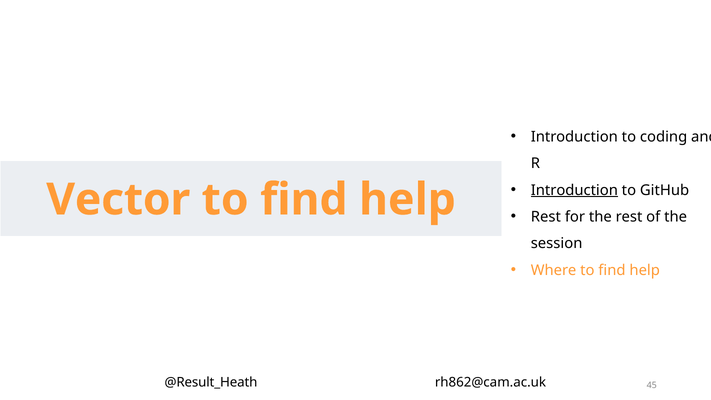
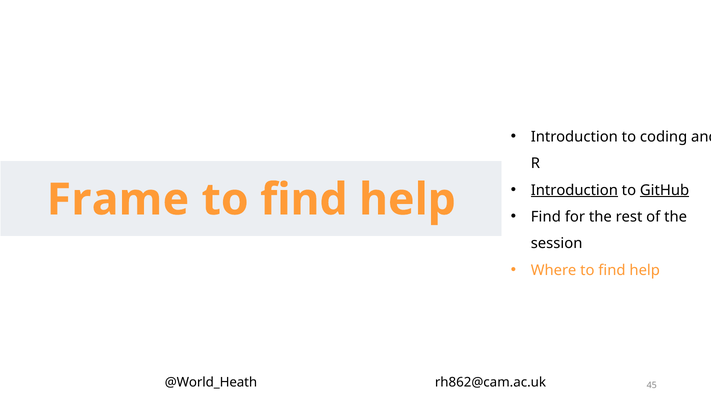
GitHub underline: none -> present (665, 190)
Vector: Vector -> Frame (118, 200)
Rest: Rest -> Find (546, 217)
@Result_Heath: @Result_Heath -> @World_Heath (211, 382)
